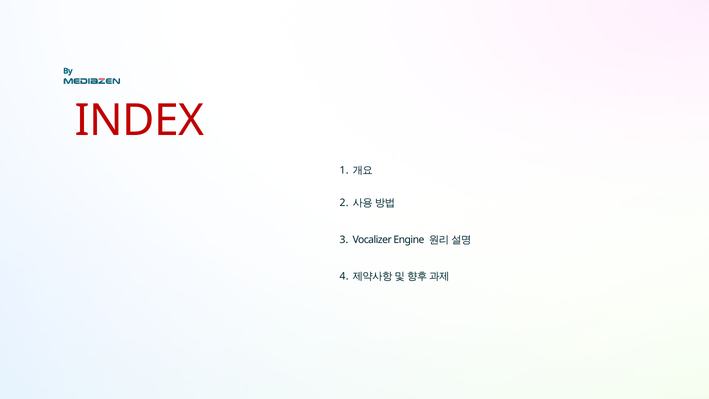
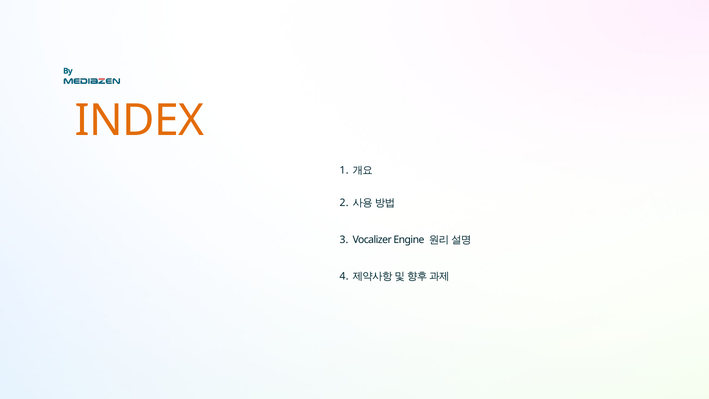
INDEX colour: red -> orange (139, 120)
